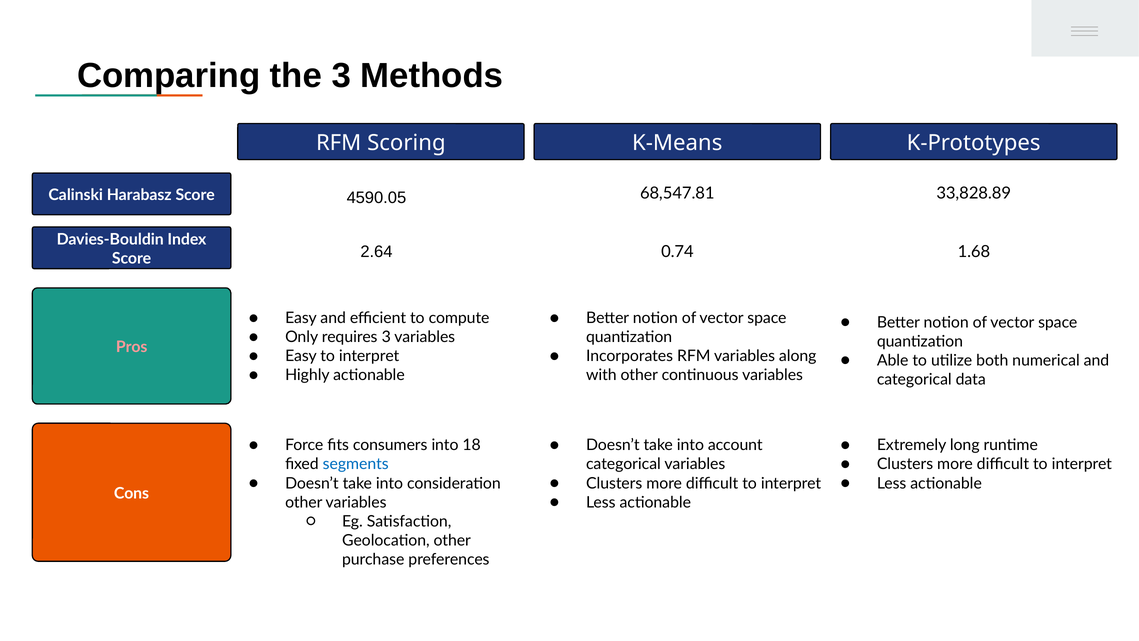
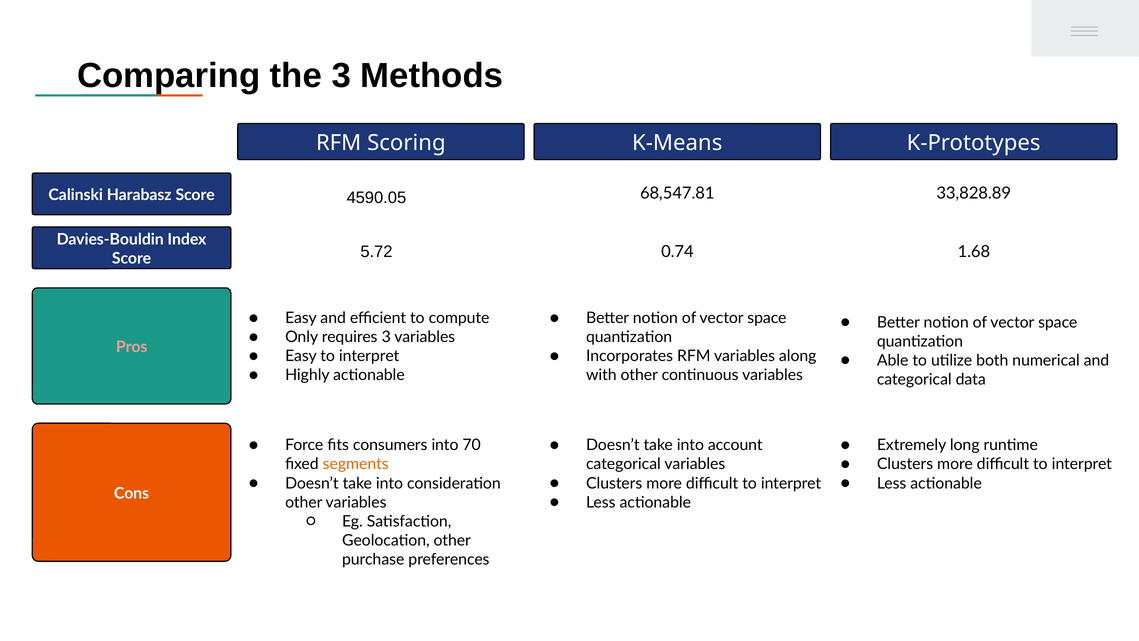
2.64: 2.64 -> 5.72 (376, 252)
18: 18 -> 70 (472, 445)
segments colour: blue -> orange (356, 464)
